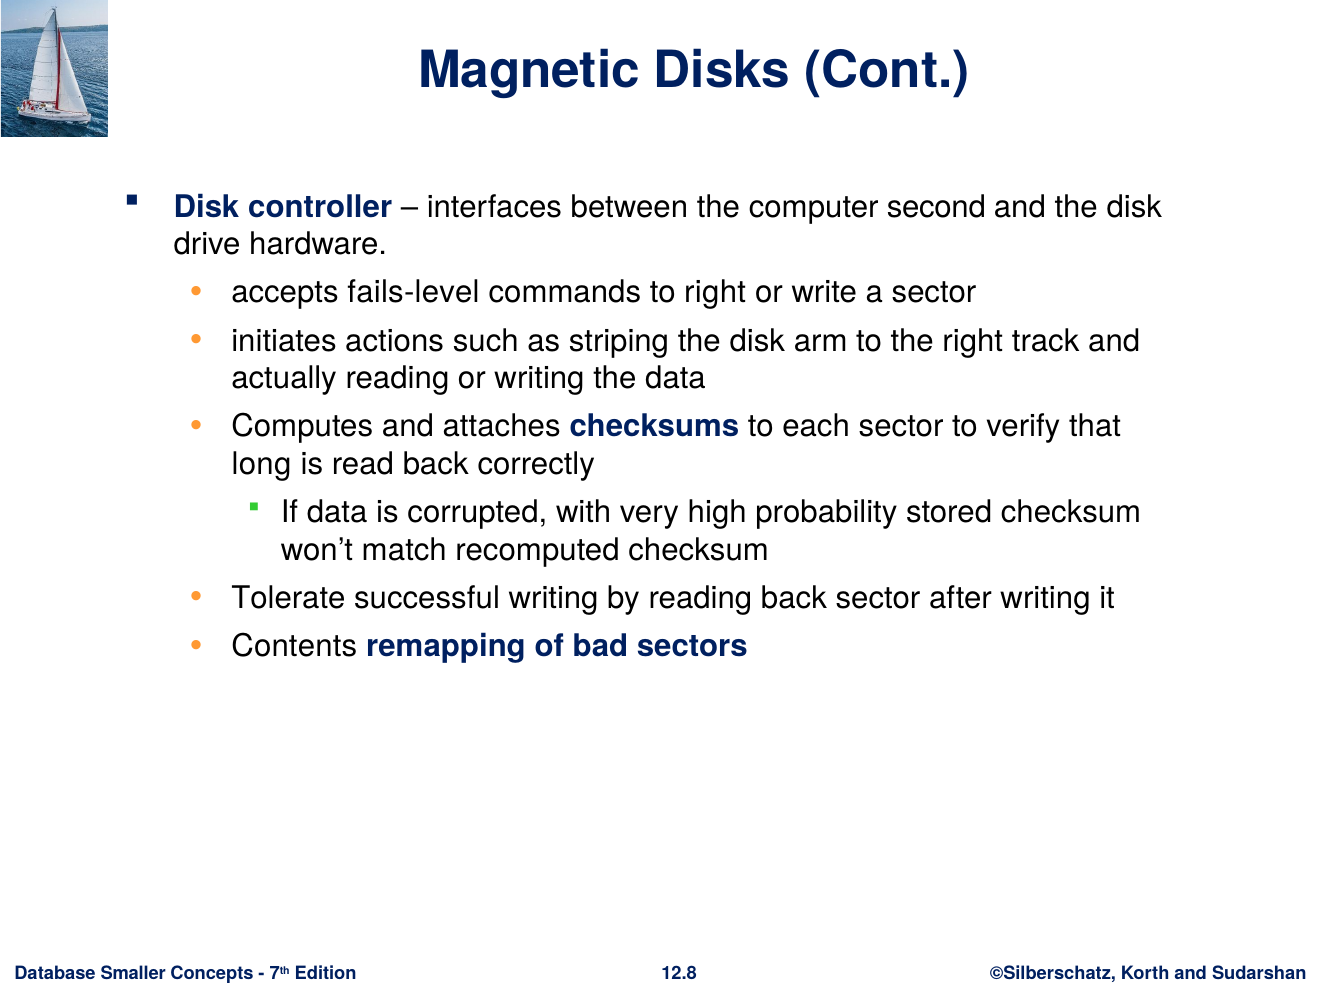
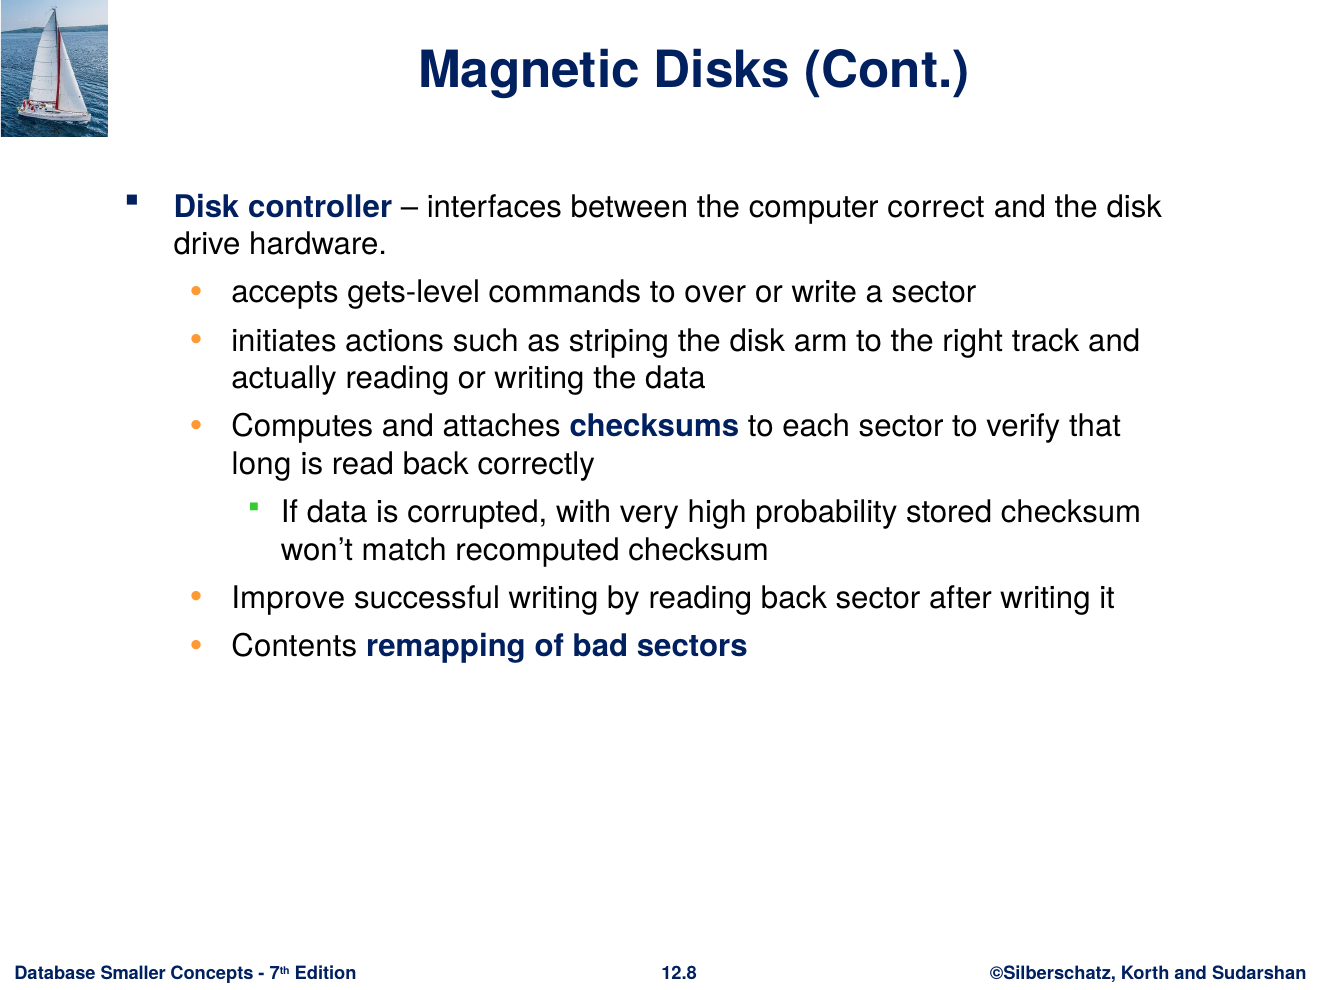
second: second -> correct (936, 207)
fails-level: fails-level -> gets-level (414, 292)
to right: right -> over (715, 292)
Tolerate: Tolerate -> Improve (288, 598)
